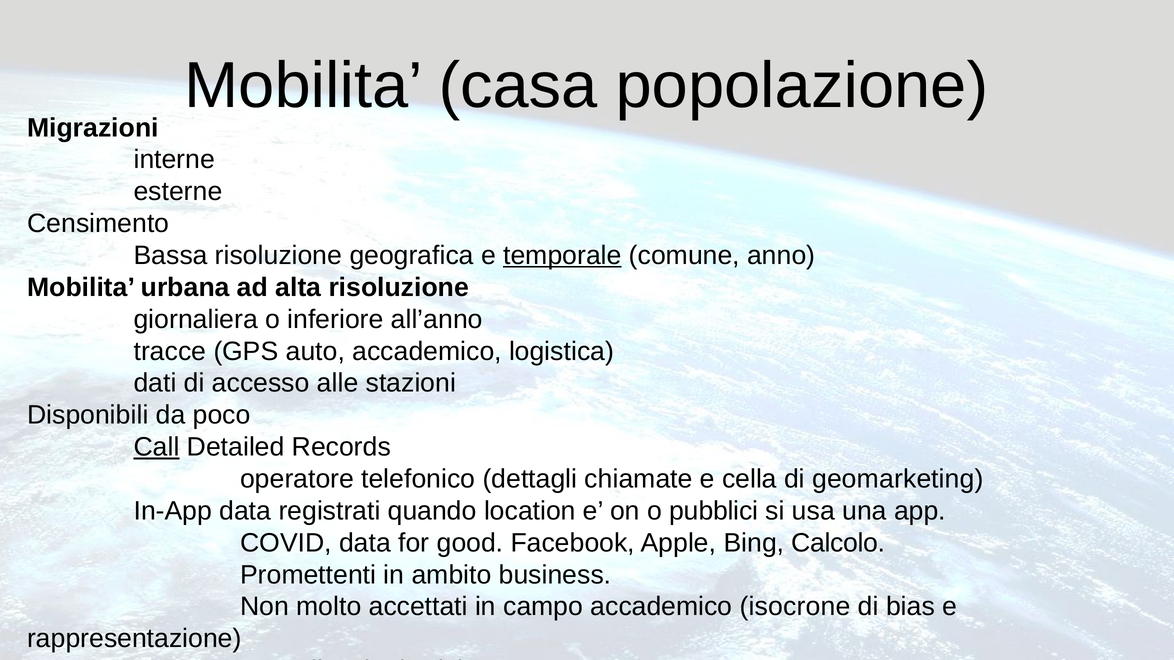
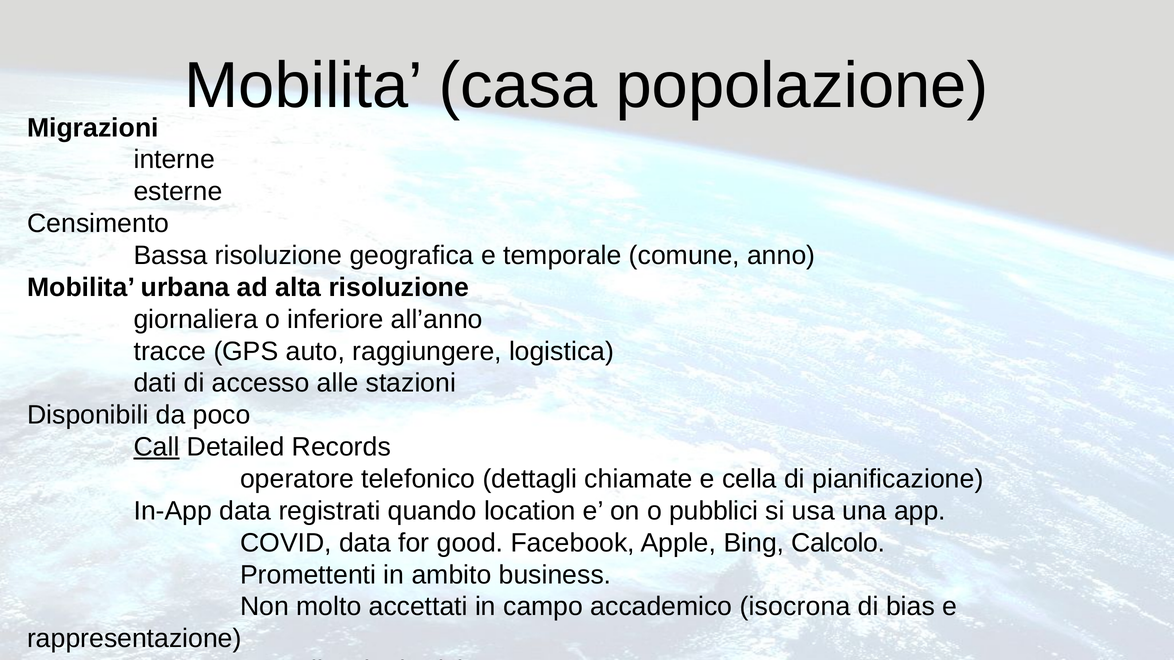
temporale underline: present -> none (562, 256)
auto accademico: accademico -> raggiungere (427, 351)
geomarketing: geomarketing -> pianificazione (898, 479)
isocrone: isocrone -> isocrona (795, 607)
